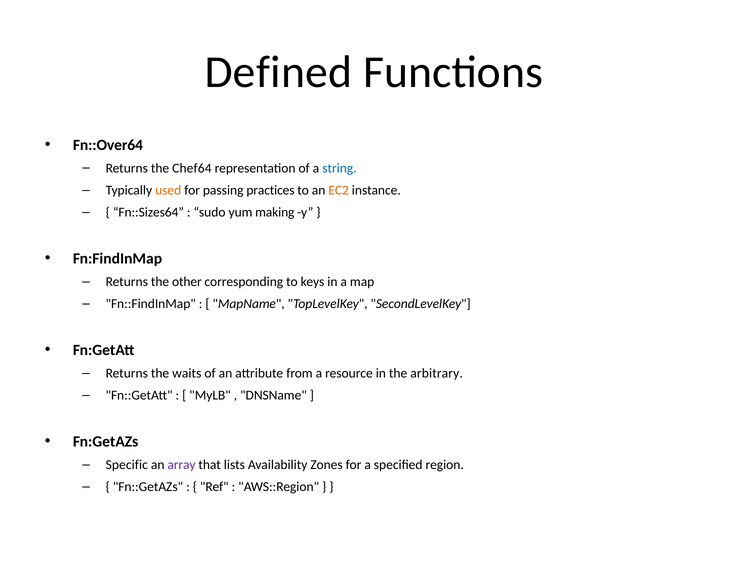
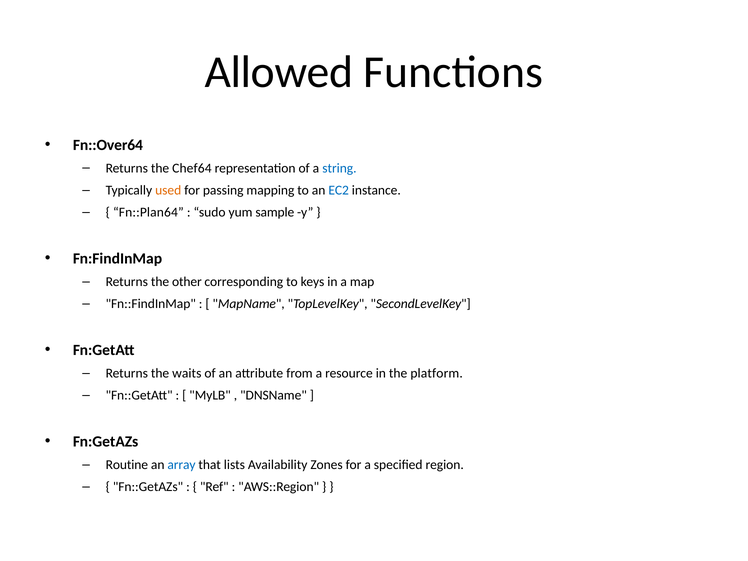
Defined: Defined -> Allowed (279, 72)
practices: practices -> mapping (270, 190)
EC2 colour: orange -> blue (339, 190)
Fn::Sizes64: Fn::Sizes64 -> Fn::Plan64 (148, 212)
making: making -> sample (275, 212)
arbitrary: arbitrary -> platform (437, 373)
Specific: Specific -> Routine (127, 465)
array colour: purple -> blue (182, 465)
